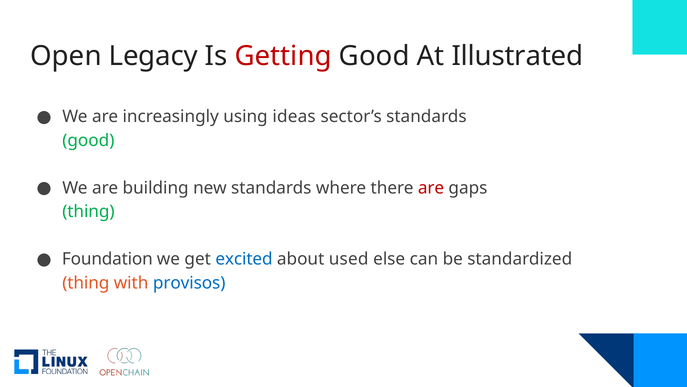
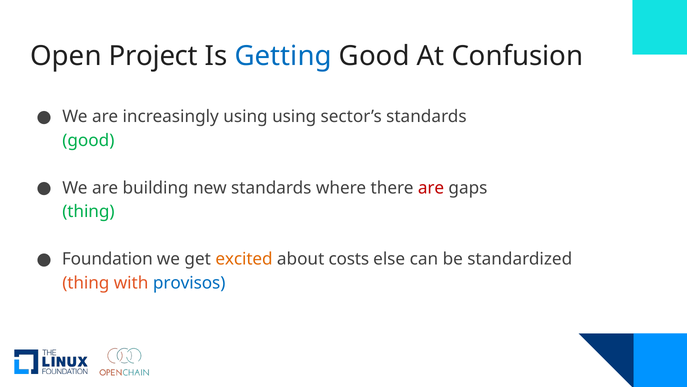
Legacy: Legacy -> Project (153, 56)
Getting colour: red -> blue (283, 56)
Illustrated: Illustrated -> Confusion (517, 56)
using ideas: ideas -> using (294, 117)
excited colour: blue -> orange (244, 259)
used: used -> costs (349, 259)
